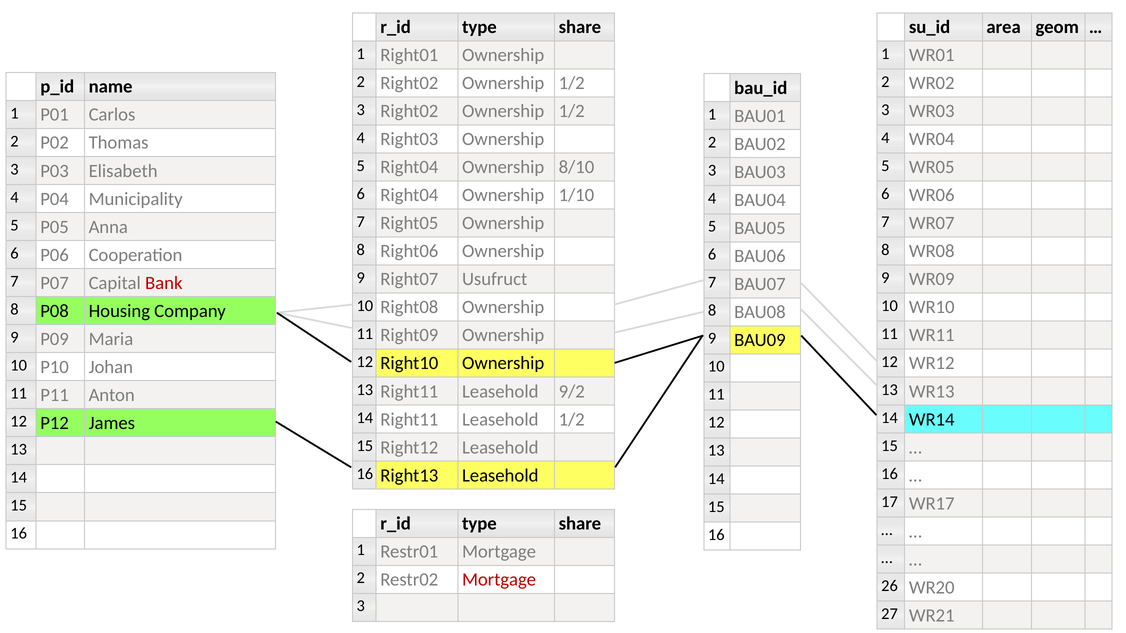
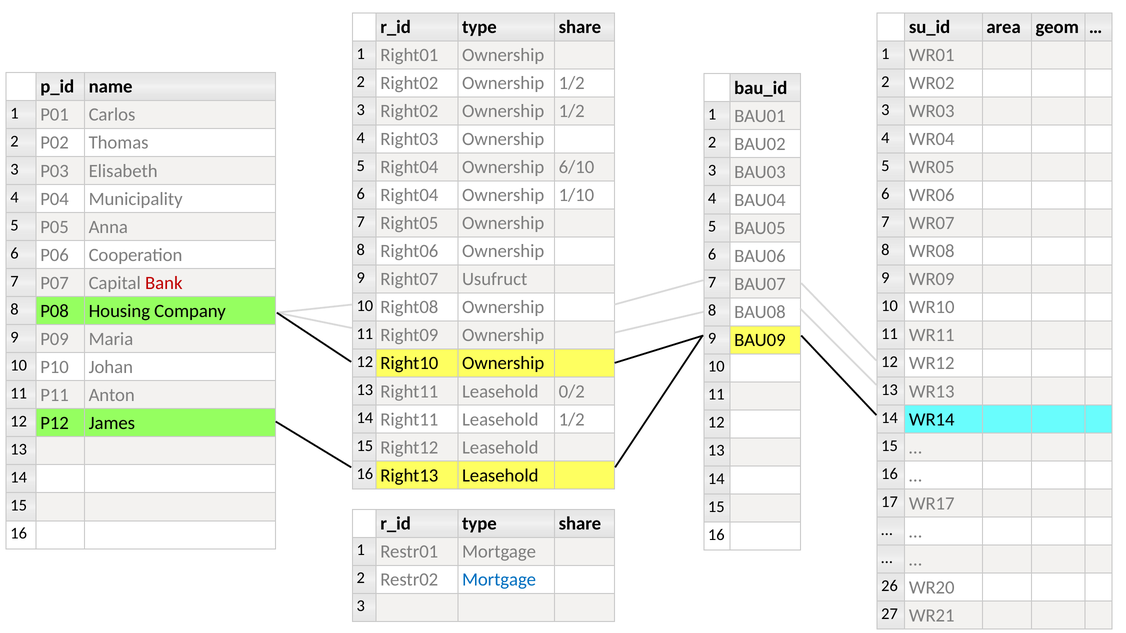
8/10: 8/10 -> 6/10 (576, 167)
9/2: 9/2 -> 0/2 (572, 392)
Mortgage colour: red -> blue (499, 580)
